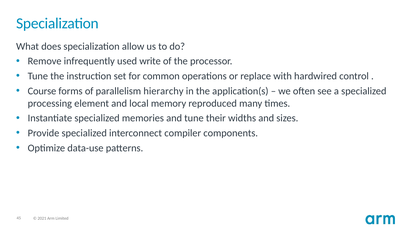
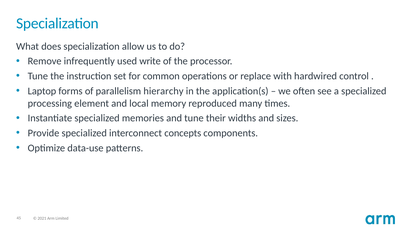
Course: Course -> Laptop (42, 91)
compiler: compiler -> concepts (183, 133)
